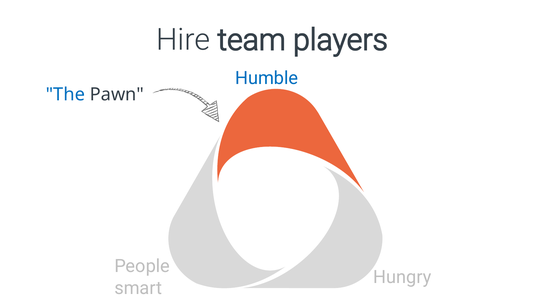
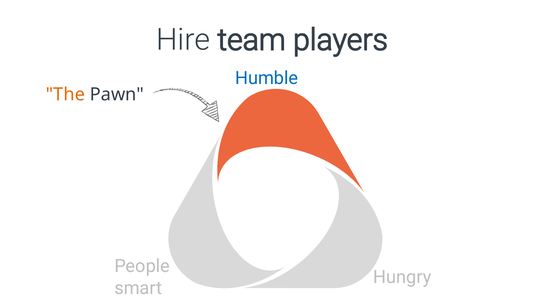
The colour: blue -> orange (65, 94)
